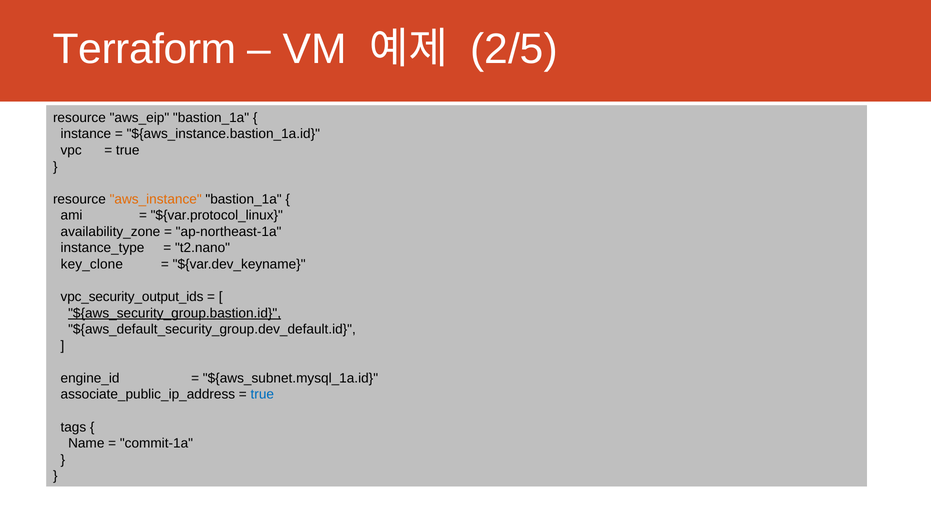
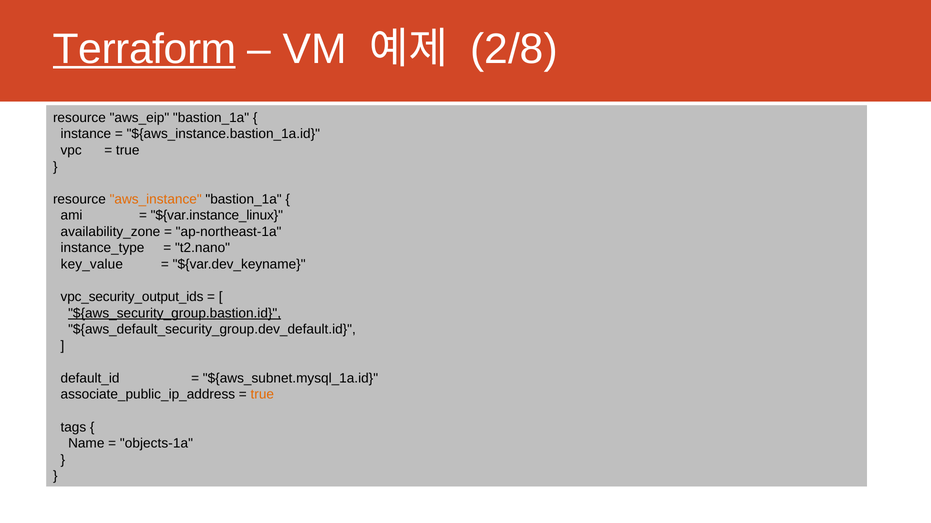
Terraform underline: none -> present (145, 49)
2/5: 2/5 -> 2/8 (514, 49)
${var.protocol_linux: ${var.protocol_linux -> ${var.instance_linux (217, 216)
key_clone: key_clone -> key_value (92, 265)
engine_id: engine_id -> default_id (90, 379)
true colour: blue -> orange (262, 395)
commit-1a: commit-1a -> objects-1a (156, 444)
